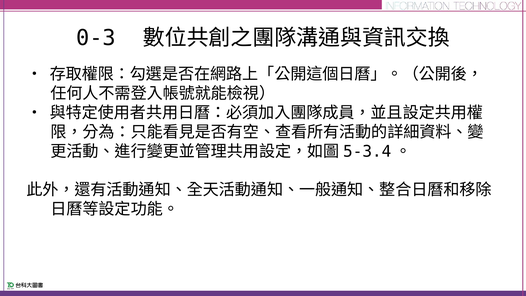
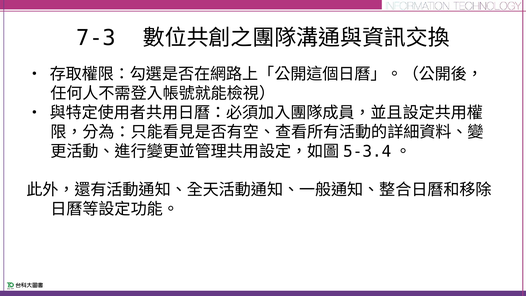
0-3: 0-3 -> 7-3 (96, 38)
